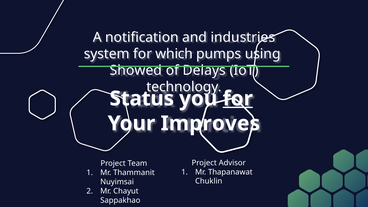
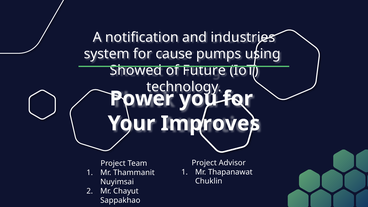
which: which -> cause (174, 54)
Delays: Delays -> Future (204, 70)
Status: Status -> Power (142, 99)
for underline: present -> none (238, 99)
